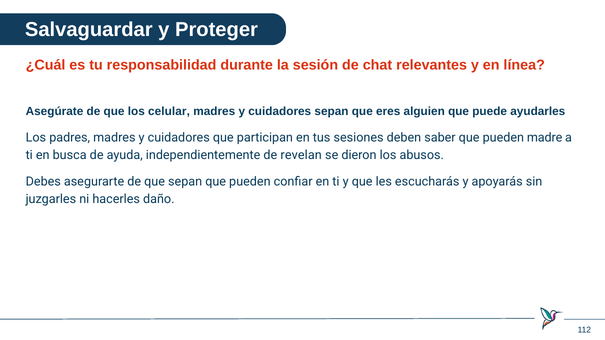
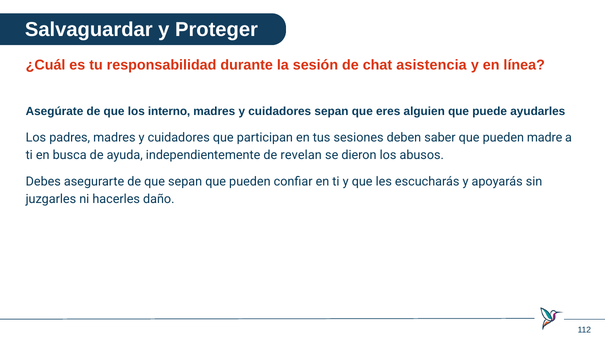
relevantes: relevantes -> asistencia (432, 65)
celular: celular -> interno (169, 112)
